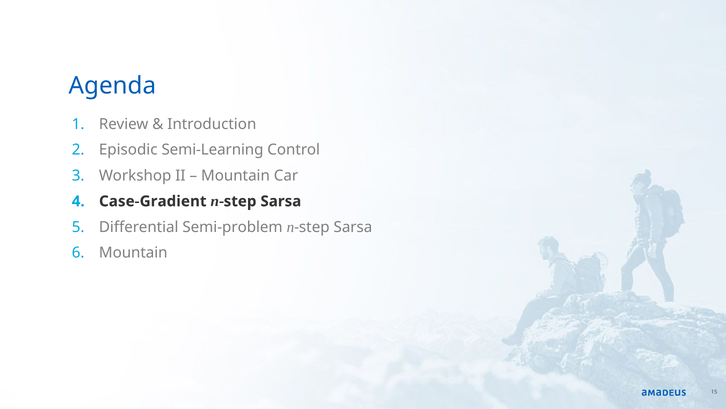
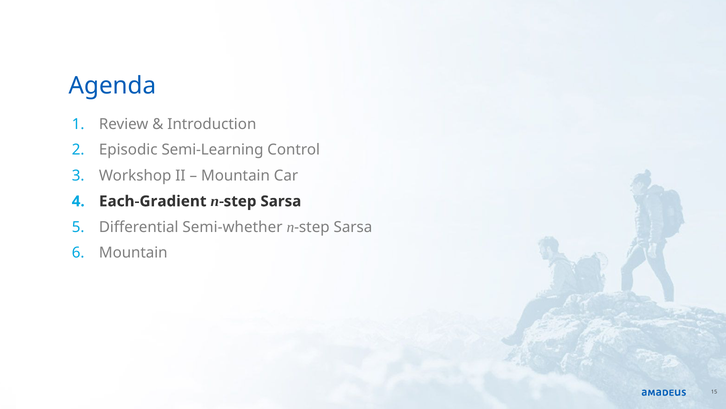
Case-Gradient: Case-Gradient -> Each-Gradient (153, 201)
Semi-problem: Semi-problem -> Semi-whether (232, 227)
